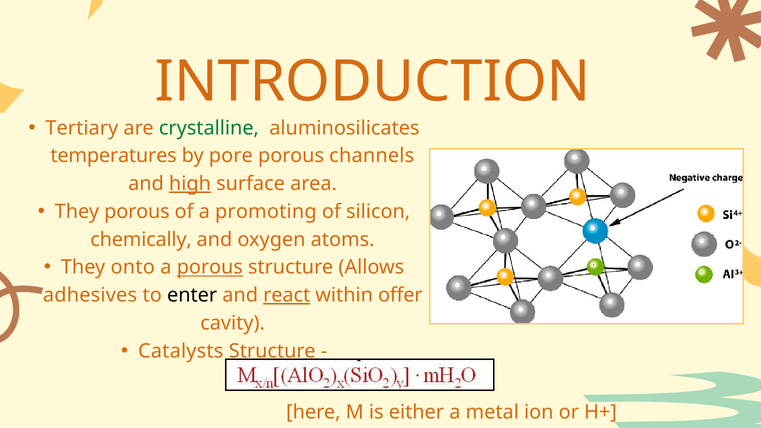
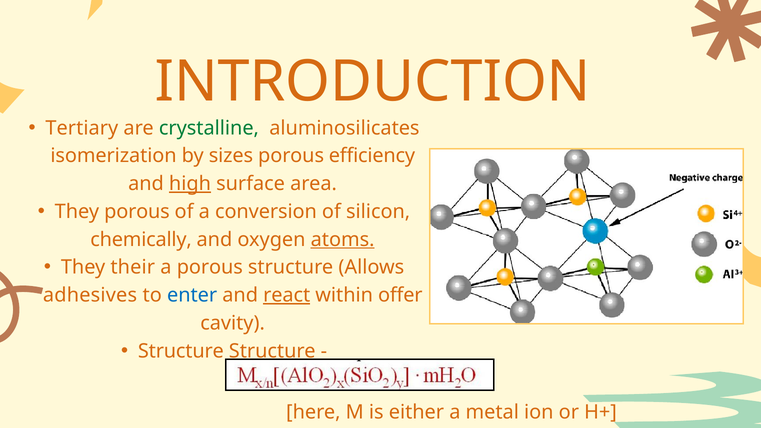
temperatures: temperatures -> isomerization (114, 156)
pore: pore -> sizes (231, 156)
channels: channels -> efficiency (372, 156)
promoting: promoting -> conversion (266, 212)
atoms underline: none -> present (343, 240)
onto: onto -> their (133, 267)
porous underline: present -> none (210, 267)
enter colour: black -> blue (192, 295)
Catalysts: Catalysts -> Structure (181, 351)
